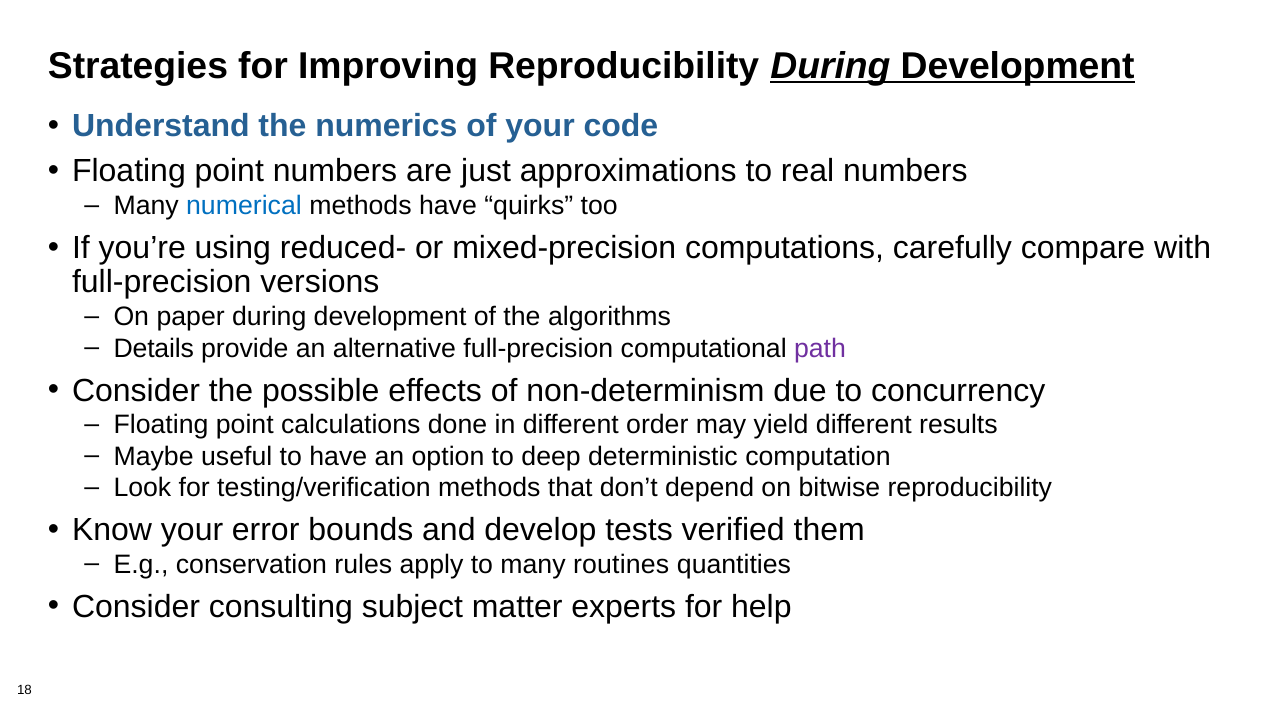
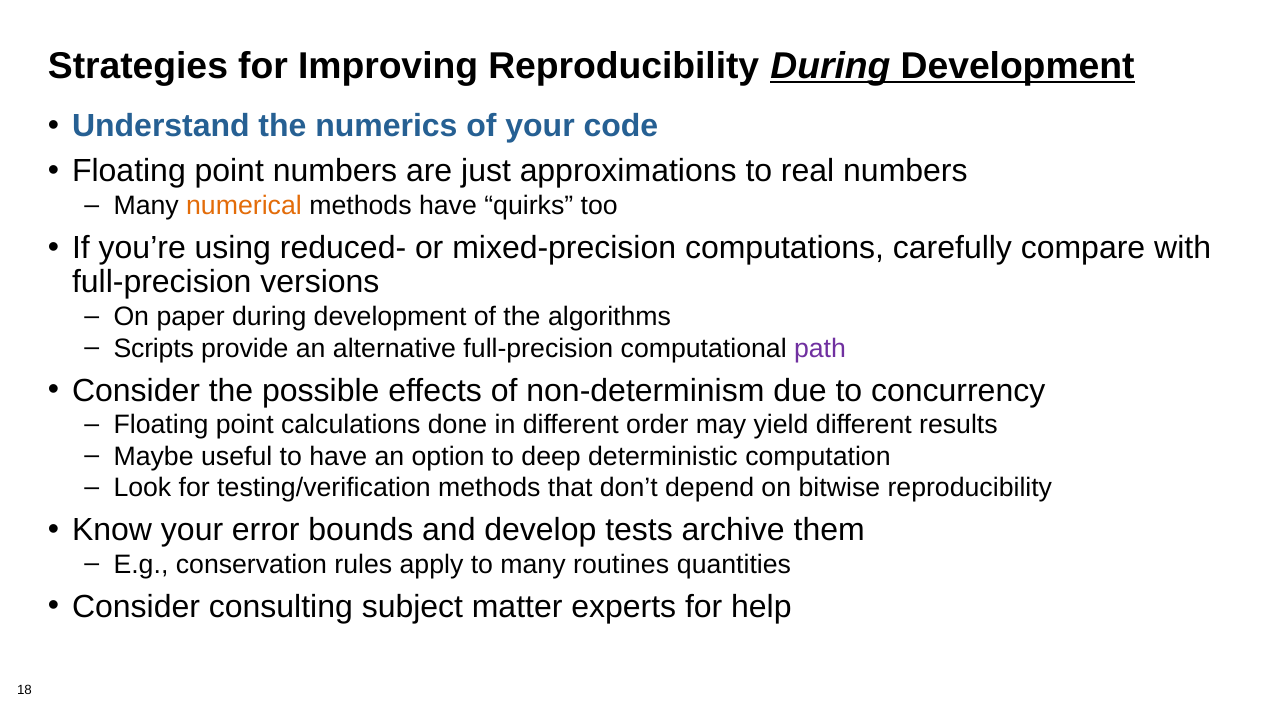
numerical colour: blue -> orange (244, 206)
Details: Details -> Scripts (154, 349)
verified: verified -> archive (733, 530)
